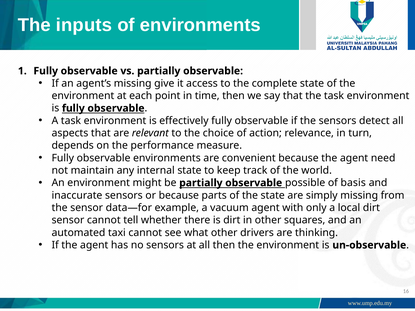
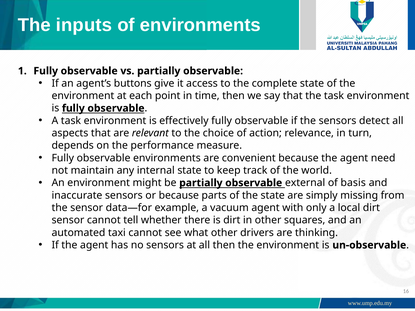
agent’s missing: missing -> buttons (133, 83)
possible: possible -> external (305, 183)
